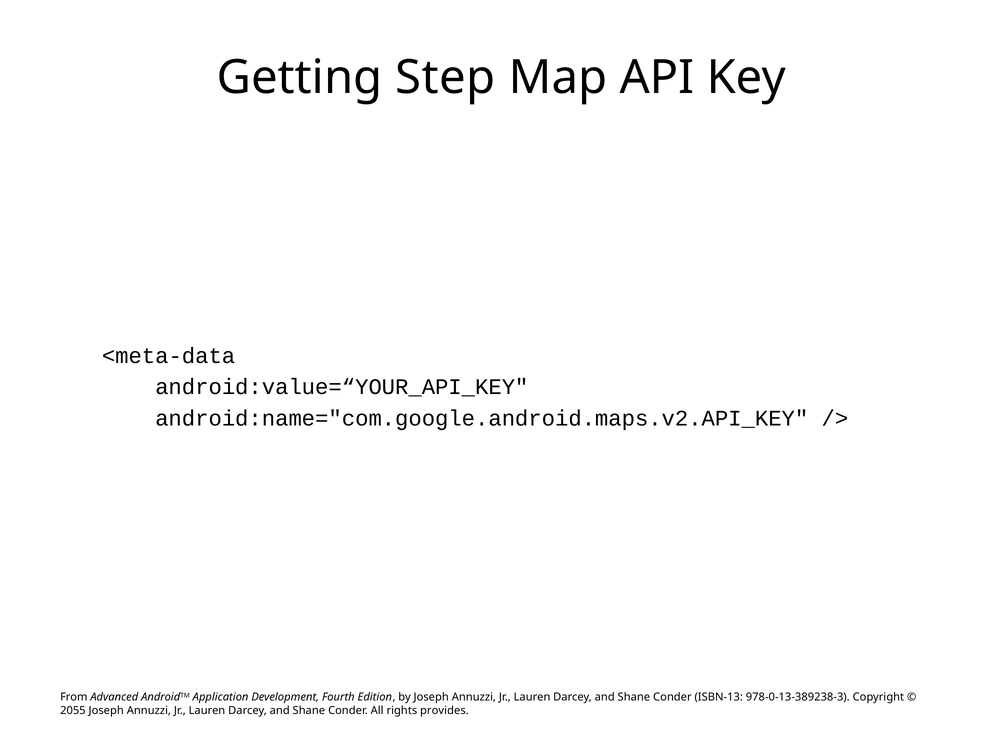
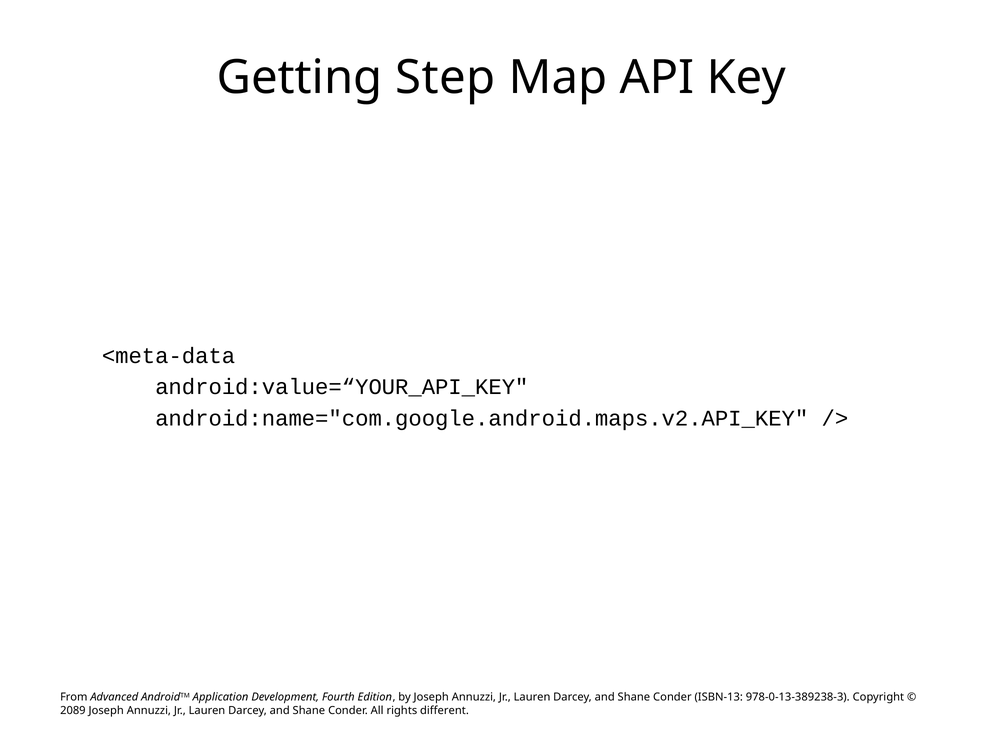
2055: 2055 -> 2089 (73, 711)
provides: provides -> different (444, 711)
